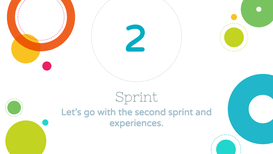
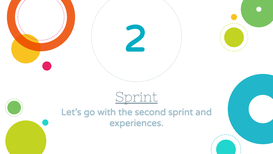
Sprint underline: none -> present (137, 97)
